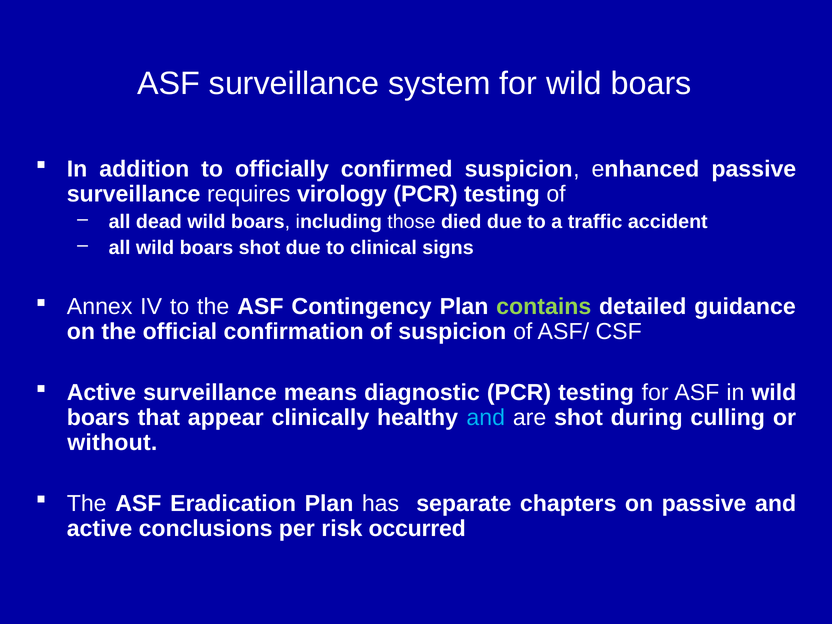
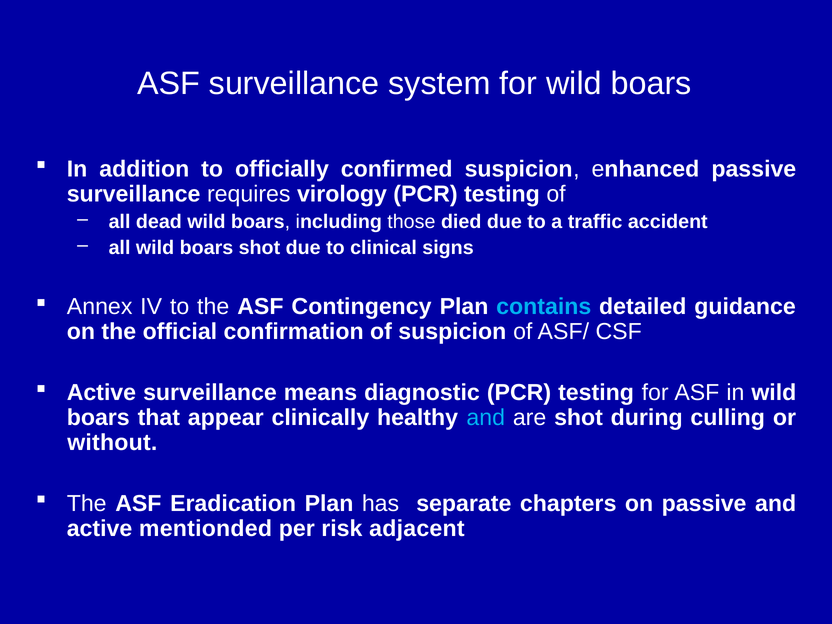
contains colour: light green -> light blue (544, 307)
conclusions: conclusions -> mentionded (205, 529)
occurred: occurred -> adjacent (417, 529)
